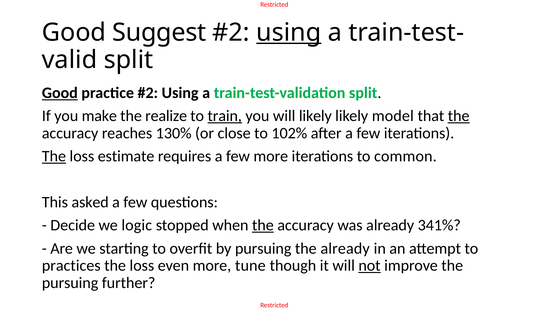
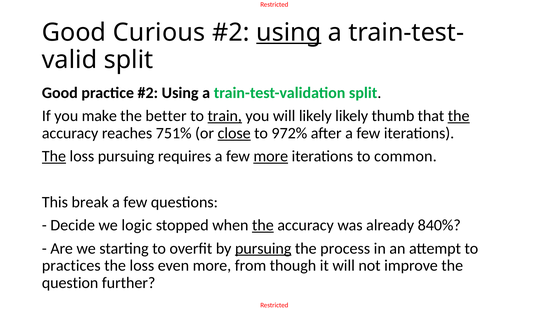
Suggest: Suggest -> Curious (159, 33)
Good underline: present -> none (60, 93)
realize: realize -> better (166, 116)
model: model -> thumb (393, 116)
130%: 130% -> 751% (174, 133)
close underline: none -> present (234, 133)
102%: 102% -> 972% (289, 133)
loss estimate: estimate -> pursuing (126, 156)
more underline: none -> present (271, 156)
asked: asked -> break (90, 202)
341%: 341% -> 840% (439, 225)
pursuing underline: none -> present (263, 248)
the already: already -> process (345, 248)
tune: tune -> from (251, 266)
not underline: present -> none (370, 266)
pursuing: pursuing -> question (70, 283)
